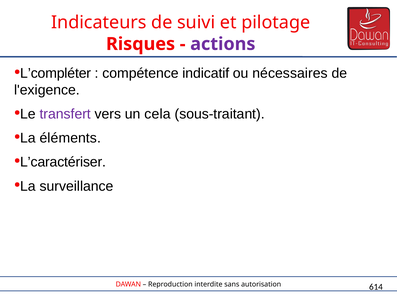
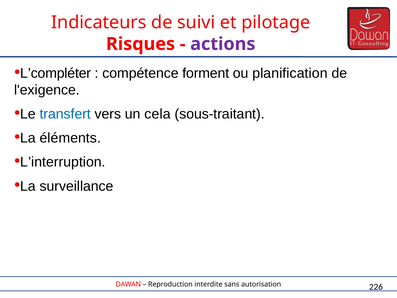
indicatif: indicatif -> forment (206, 73)
nécessaires: nécessaires -> planification (290, 73)
transfert colour: purple -> blue (65, 114)
L’caractériser: L’caractériser -> L’interruption (63, 162)
614: 614 -> 226 (376, 287)
